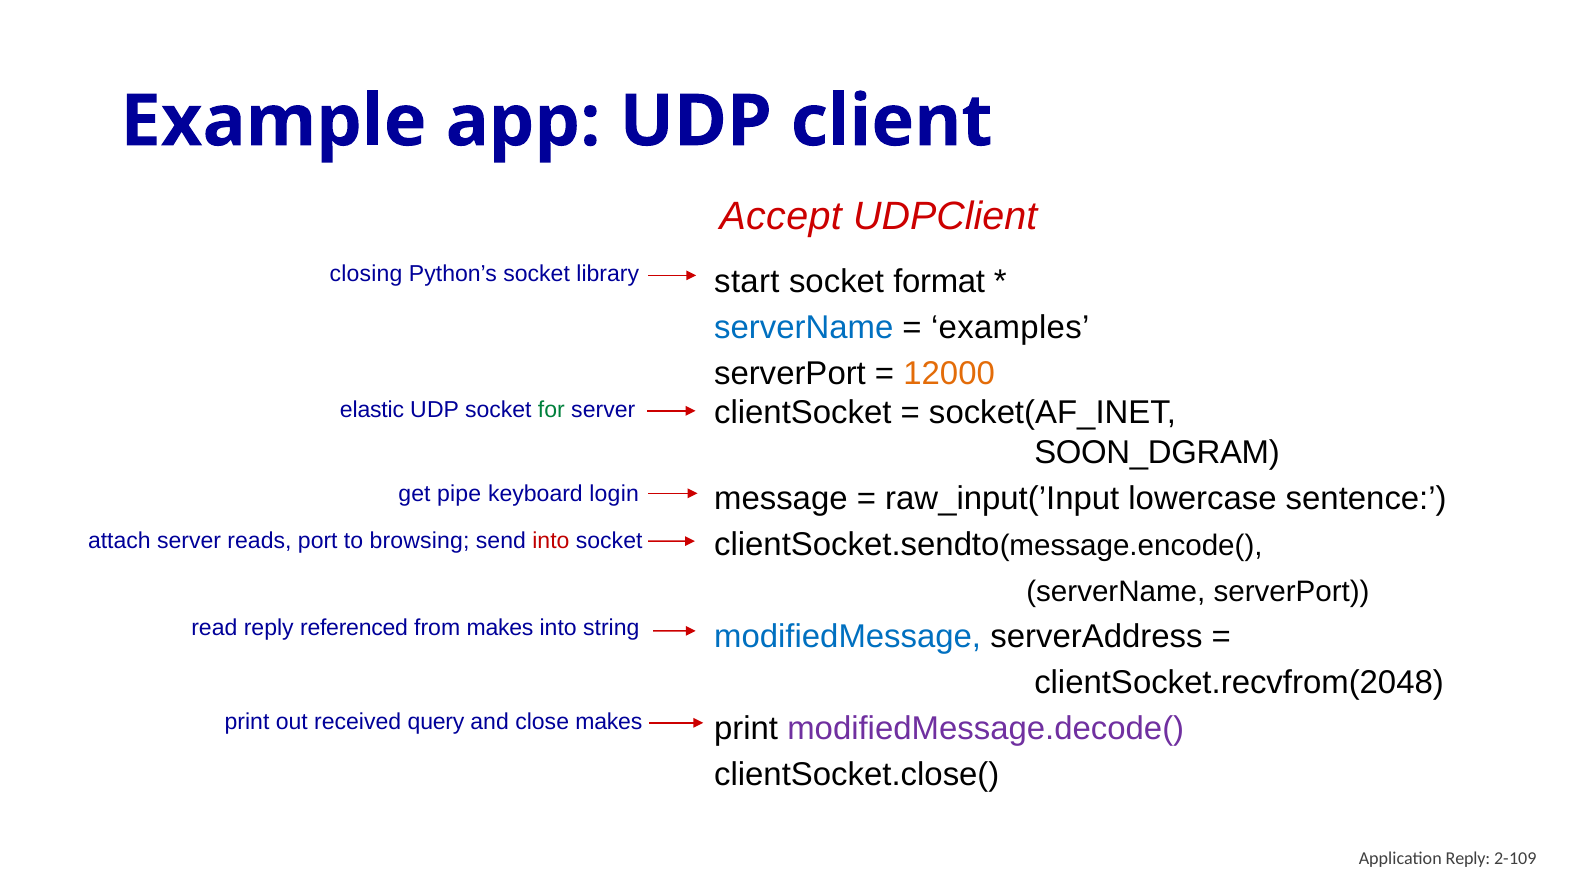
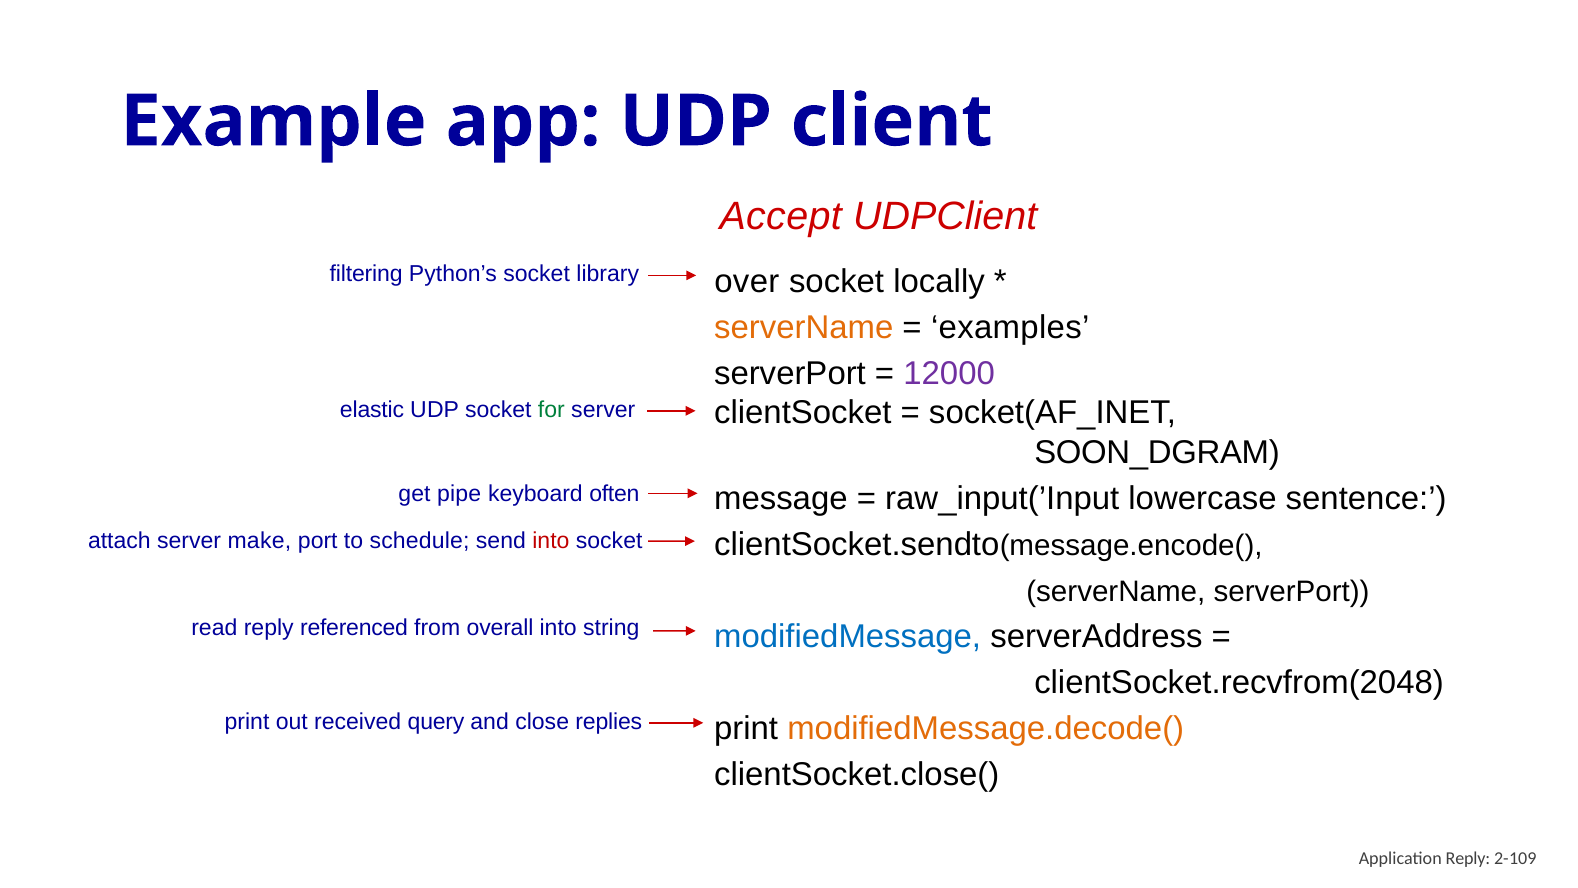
closing: closing -> filtering (366, 274)
start: start -> over (747, 281)
format: format -> locally (939, 281)
serverName colour: blue -> orange (804, 327)
12000 colour: orange -> purple (949, 373)
login: login -> often (614, 494)
reads: reads -> make (259, 540)
browsing: browsing -> schedule (420, 540)
from makes: makes -> overall (500, 628)
close makes: makes -> replies (609, 722)
modifiedMessage.decode( colour: purple -> orange (986, 728)
